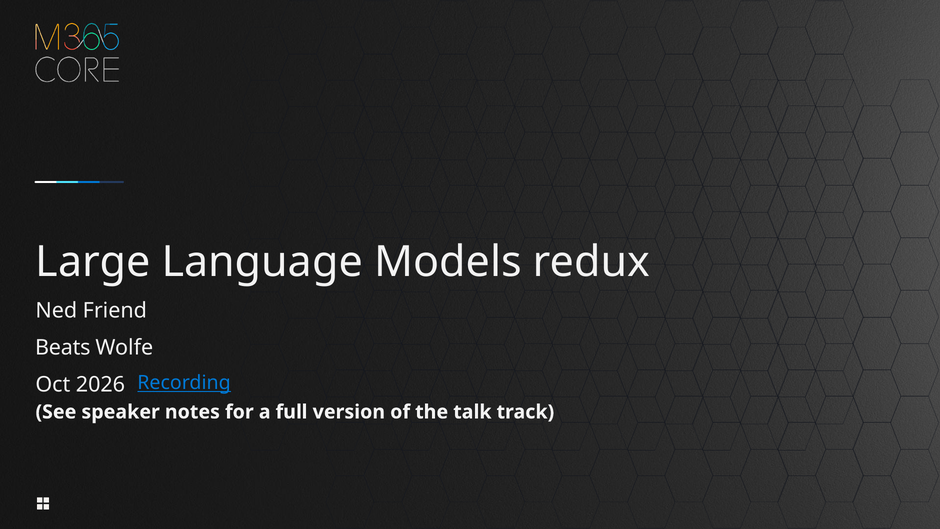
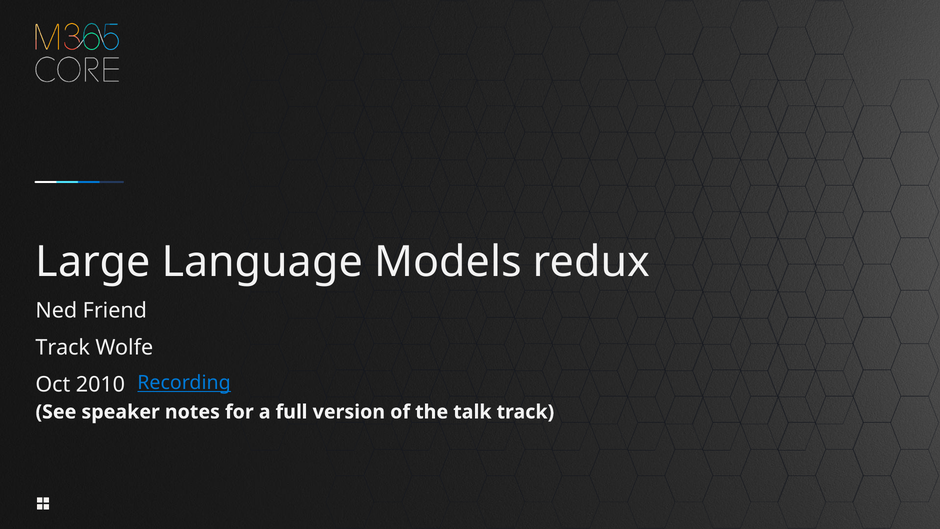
Beats: Beats -> Track (63, 347)
2026: 2026 -> 2010 (100, 384)
